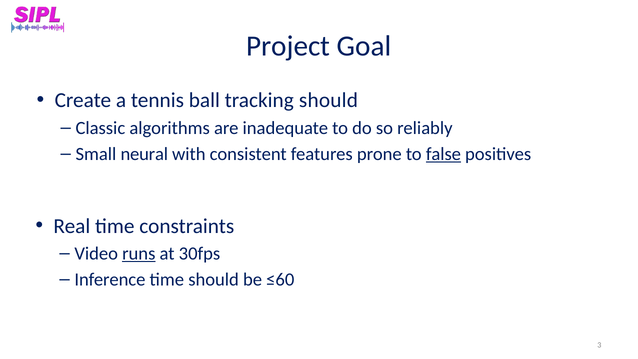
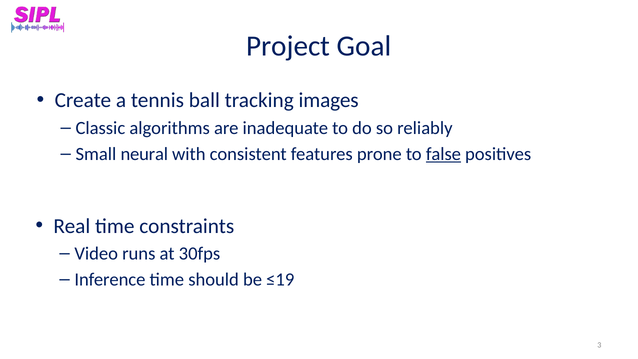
tracking should: should -> images (329, 100)
runs underline: present -> none (139, 253)
≤60: ≤60 -> ≤19 (280, 279)
